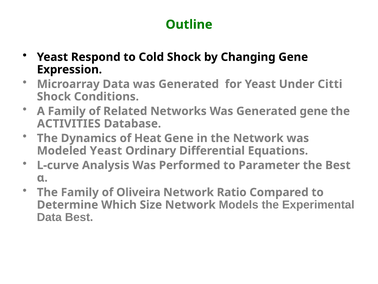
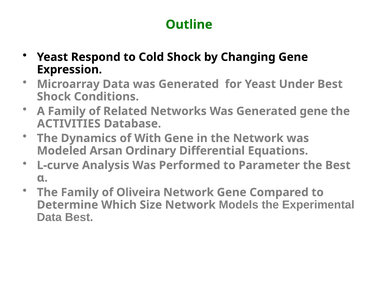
Under Citti: Citti -> Best (330, 84)
Heat: Heat -> With (148, 138)
Modeled Yeast: Yeast -> Arsan (106, 150)
Network Ratio: Ratio -> Gene (232, 192)
